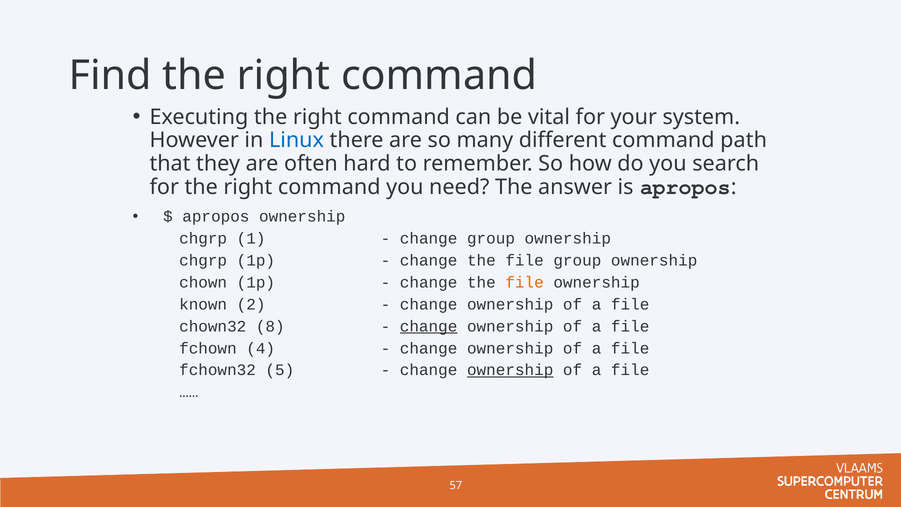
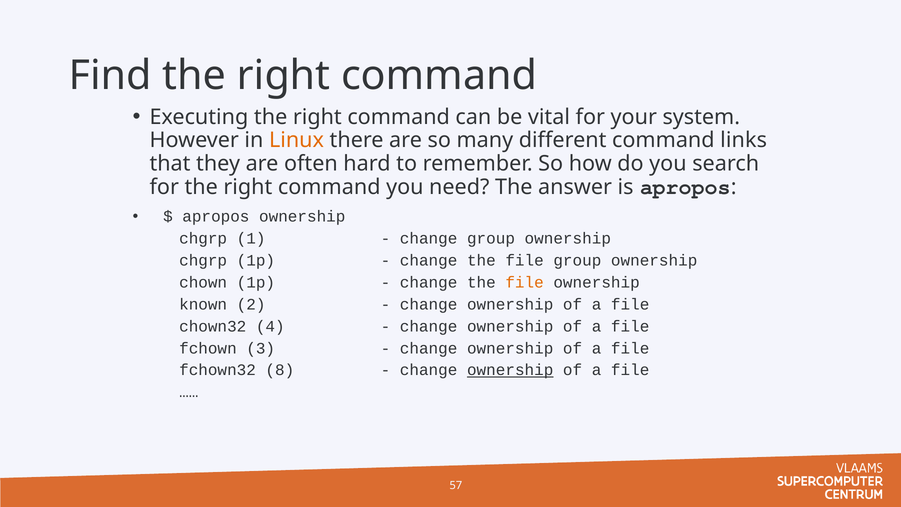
Linux colour: blue -> orange (297, 140)
path: path -> links (744, 140)
8: 8 -> 4 (270, 326)
change underline: present -> none (429, 326)
4: 4 -> 3 (261, 348)
5: 5 -> 8 (280, 370)
